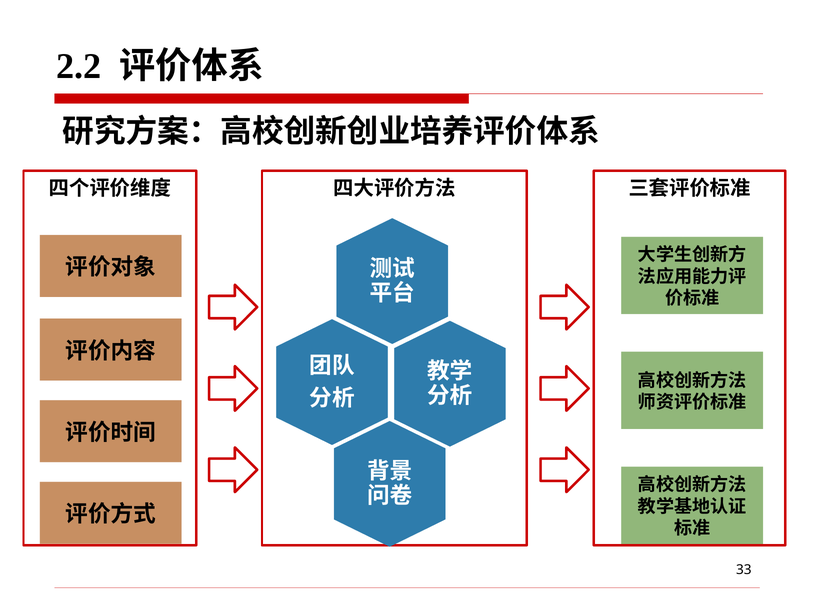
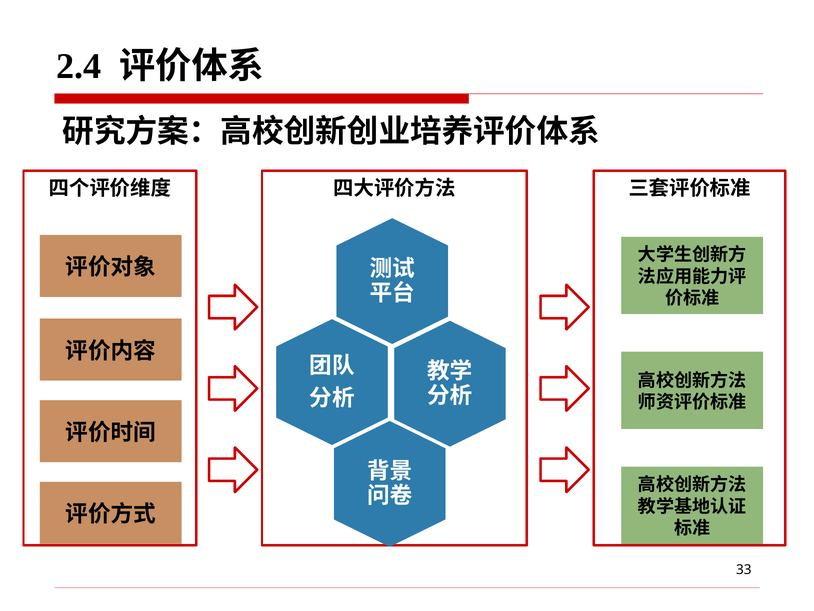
2.2: 2.2 -> 2.4 (79, 66)
